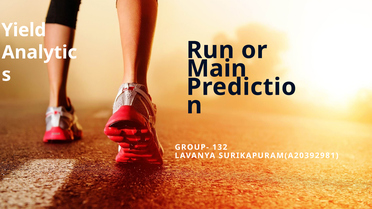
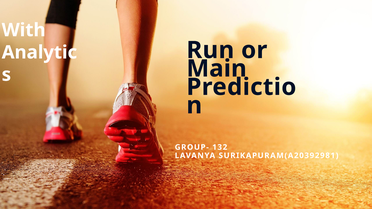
Yield: Yield -> With (24, 30)
